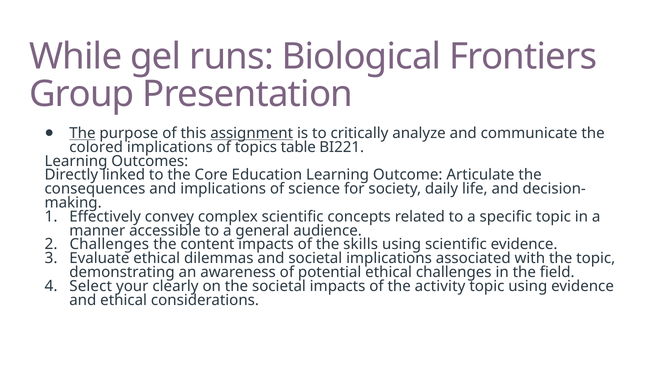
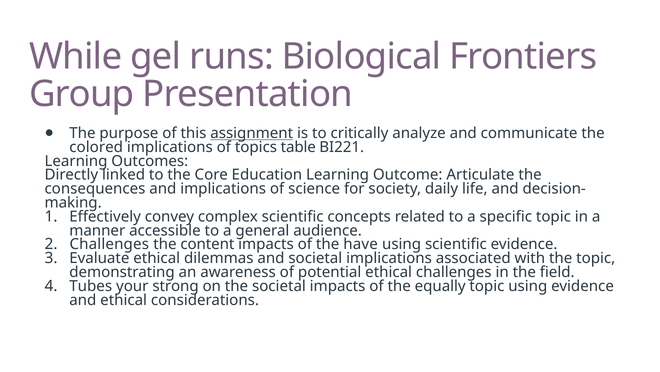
The underline: present -> none (82, 133)
skills: skills -> have (361, 244)
Select: Select -> Tubes (91, 286)
clearly: clearly -> strong (176, 286)
activity: activity -> equally (440, 286)
